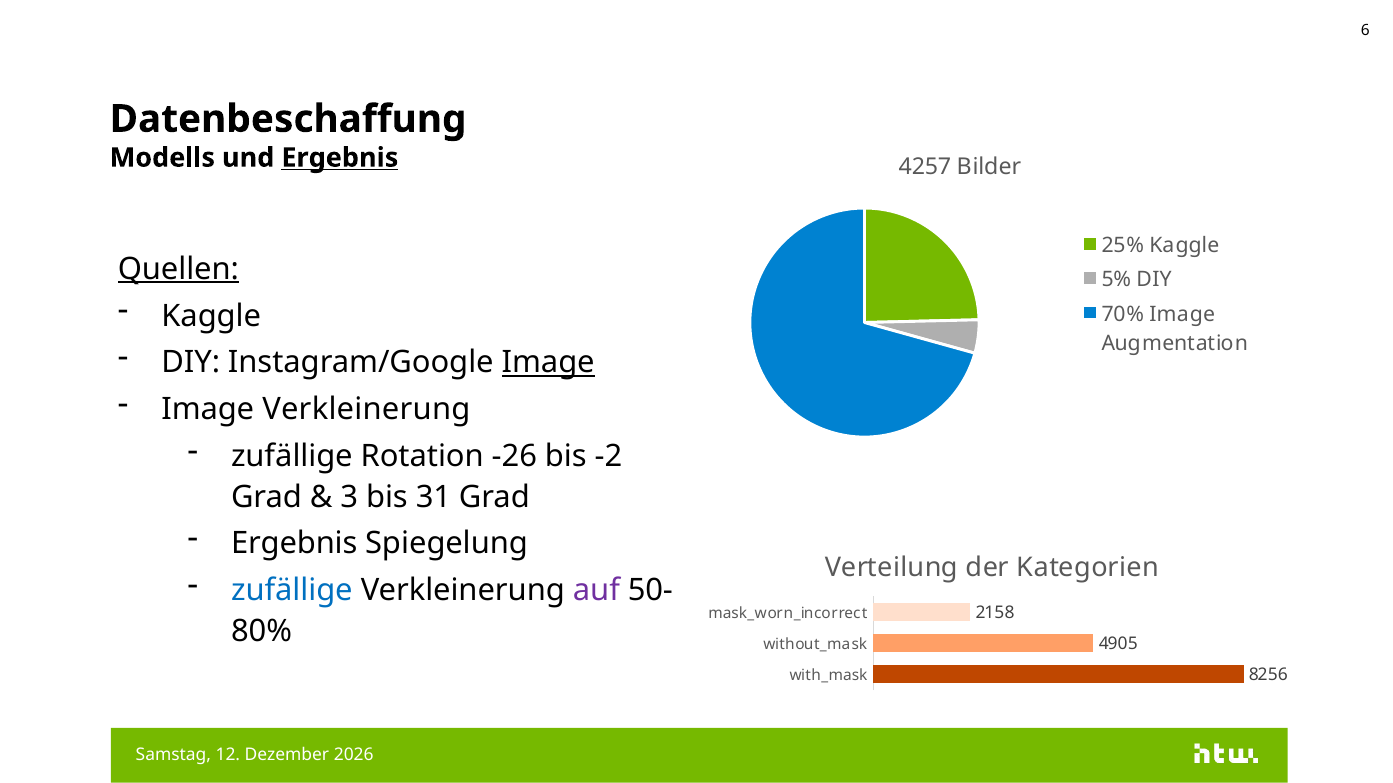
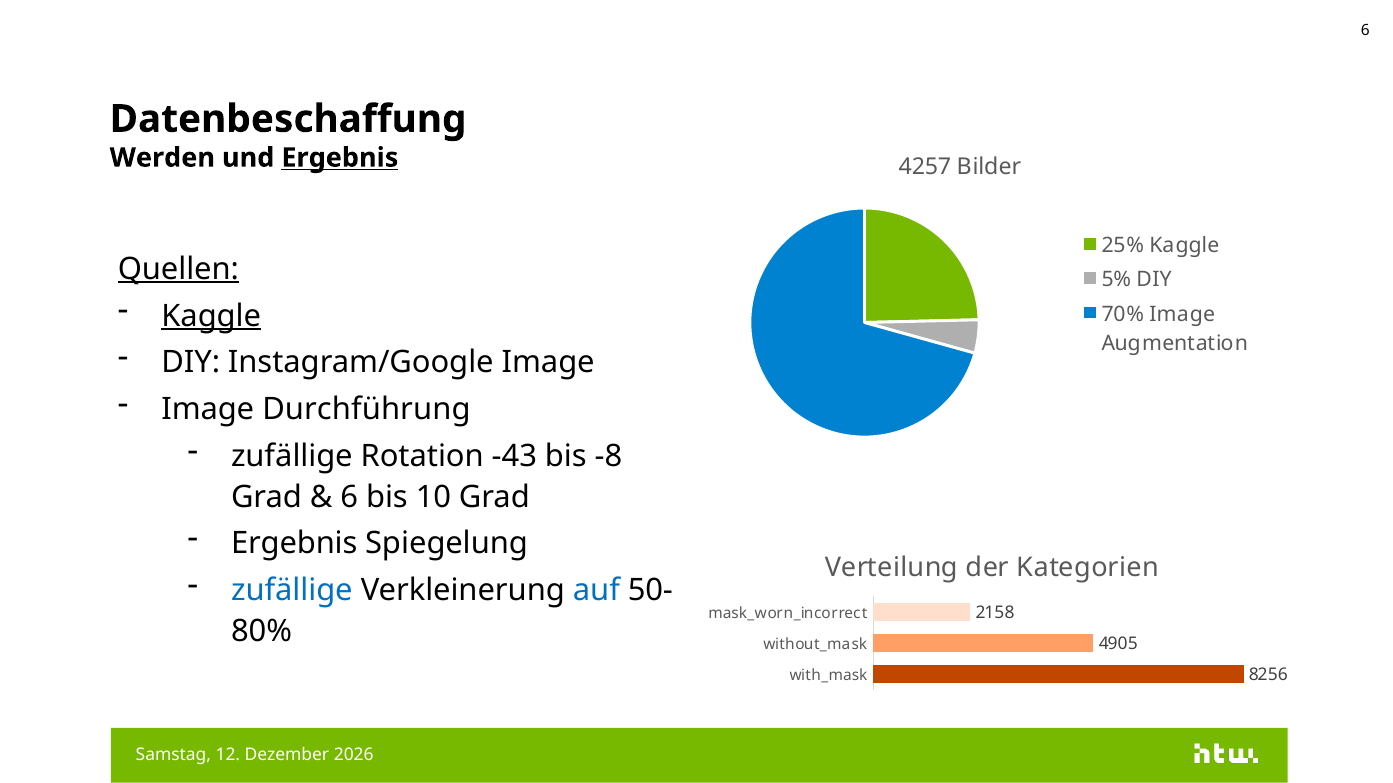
Modells: Modells -> Werden (162, 158)
Kaggle underline: none -> present (211, 316)
Image underline: present -> none (548, 363)
Image Verkleinerung: Verkleinerung -> Durchführung (366, 410)
-26: -26 -> -43 (514, 457)
-2: -2 -> -8 (608, 457)
3: 3 -> 6 (349, 497)
31: 31 -> 10 (433, 497)
auf colour: purple -> blue (596, 591)
